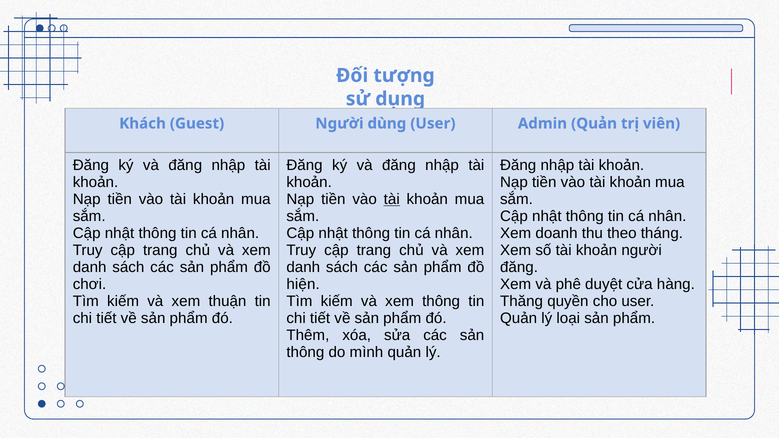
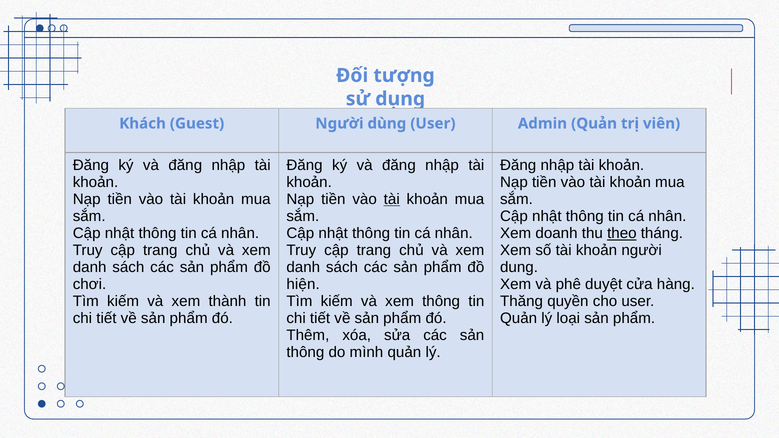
theo underline: none -> present (622, 233)
đăng: đăng -> dung (519, 267)
thuận: thuận -> thành (227, 301)
